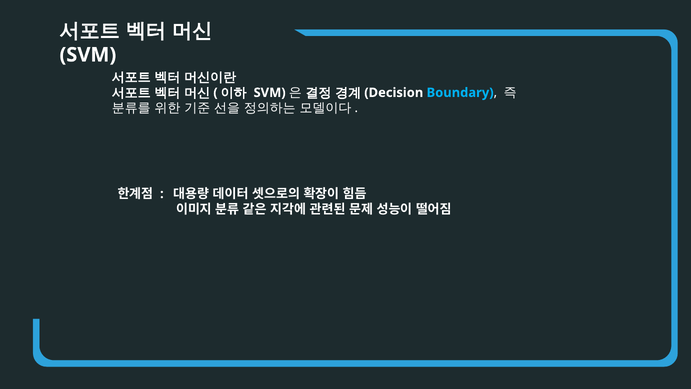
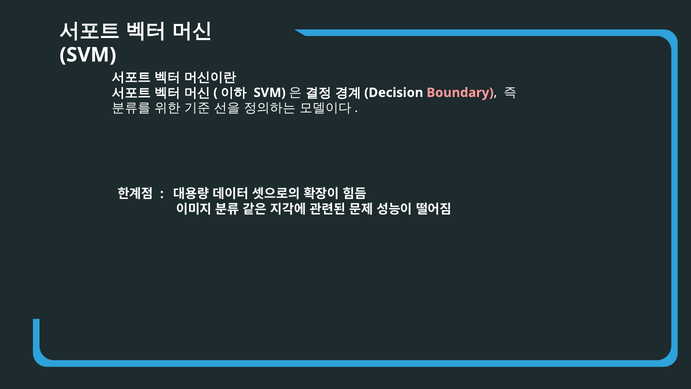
Boundary colour: light blue -> pink (460, 93)
